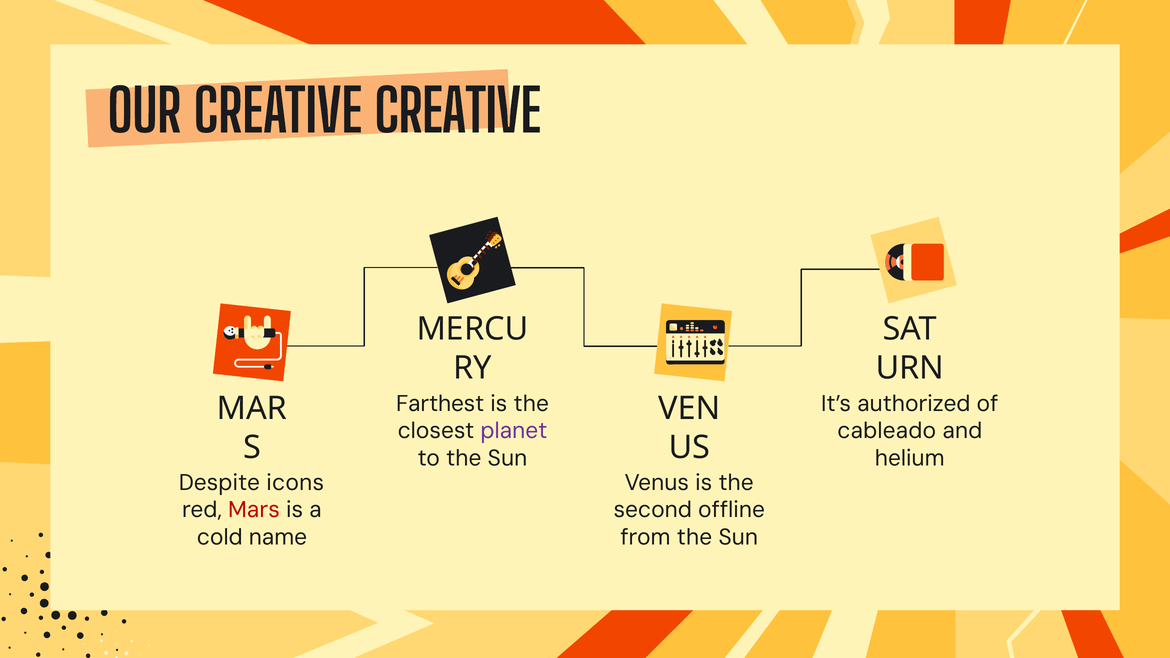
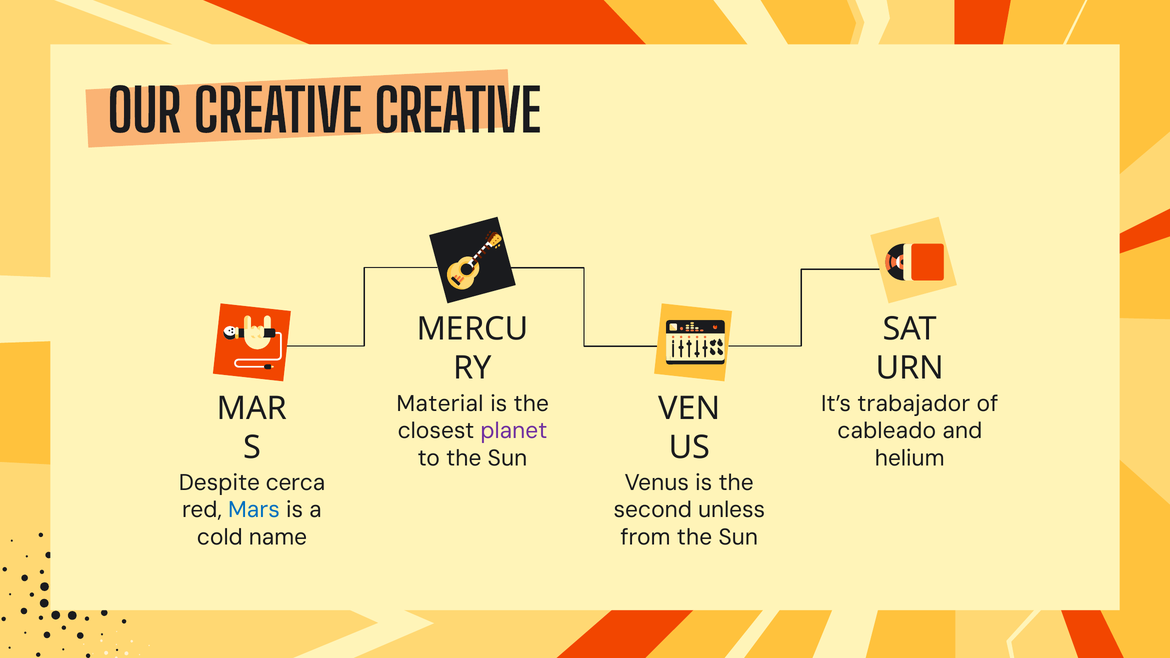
Farthest: Farthest -> Material (440, 404)
authorized: authorized -> trabajador (914, 404)
icons: icons -> cerca (295, 483)
Mars colour: red -> blue (254, 510)
offline: offline -> unless (732, 510)
